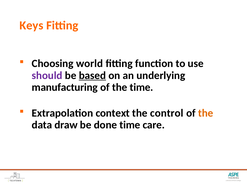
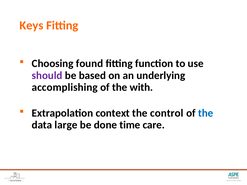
world: world -> found (90, 64)
based underline: present -> none (92, 76)
manufacturing: manufacturing -> accomplishing (65, 87)
the time: time -> with (141, 87)
the colour: orange -> blue (206, 113)
draw: draw -> large (66, 125)
